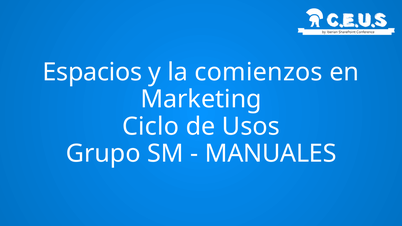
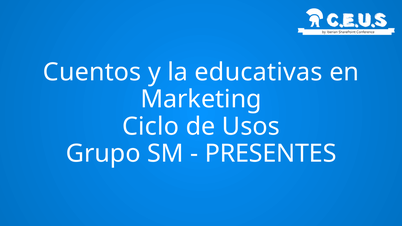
Espacios: Espacios -> Cuentos (92, 72)
comienzos: comienzos -> educativas (259, 72)
MANUALES: MANUALES -> PRESENTES (271, 154)
